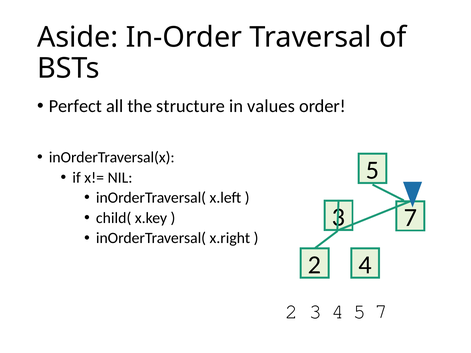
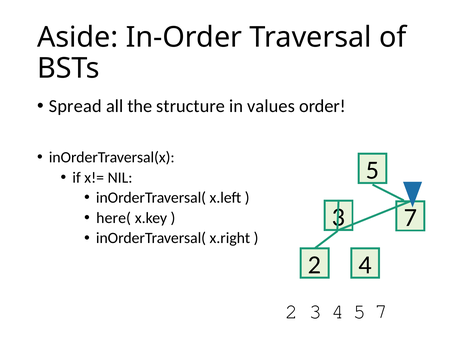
Perfect: Perfect -> Spread (75, 106)
child(: child( -> here( (114, 218)
